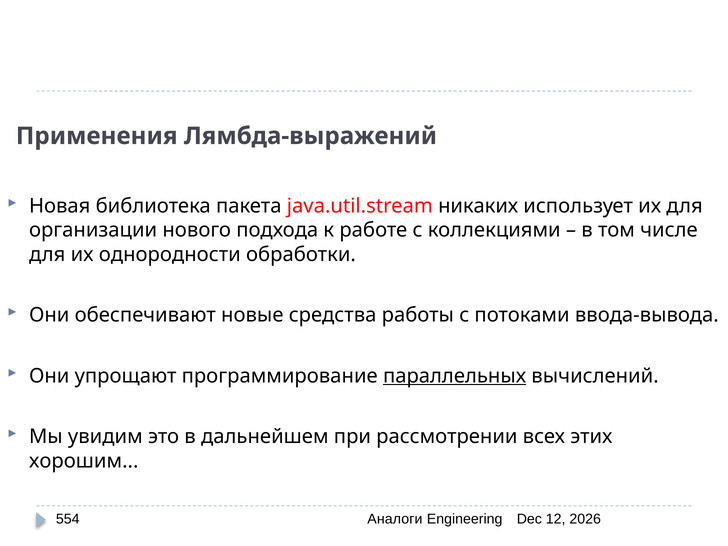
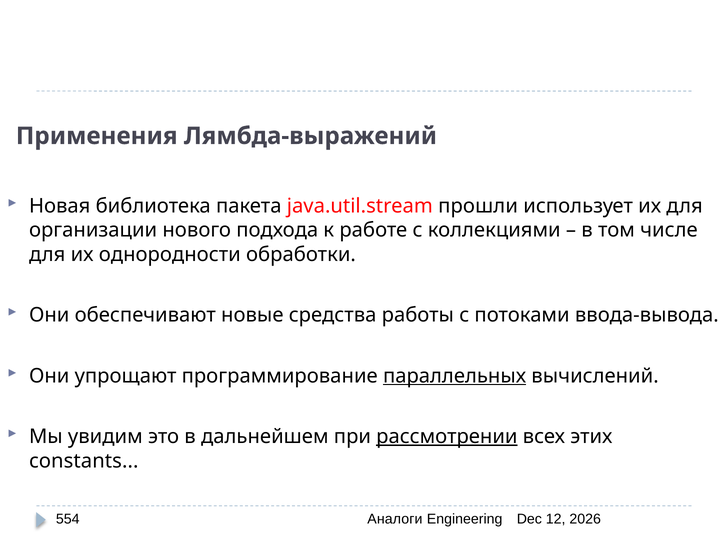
никаких: никаких -> прошли (478, 206)
рассмотрении underline: none -> present (447, 437)
хорошим: хорошим -> constants (84, 461)
